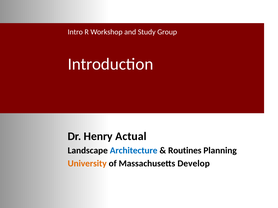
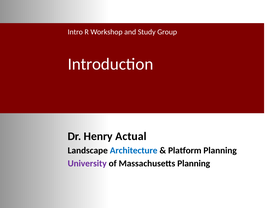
Routines: Routines -> Platform (185, 151)
University colour: orange -> purple (87, 164)
Massachusetts Develop: Develop -> Planning (194, 164)
